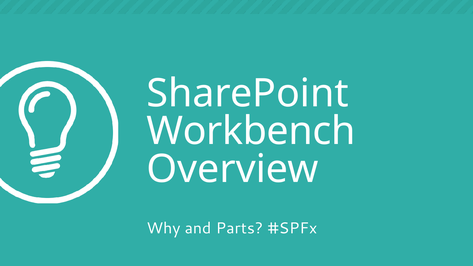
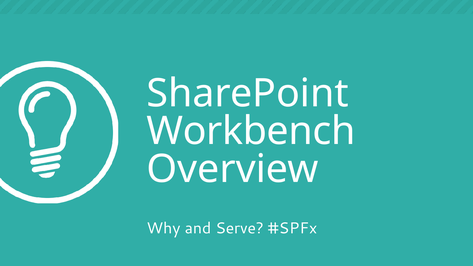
Parts: Parts -> Serve (240, 228)
